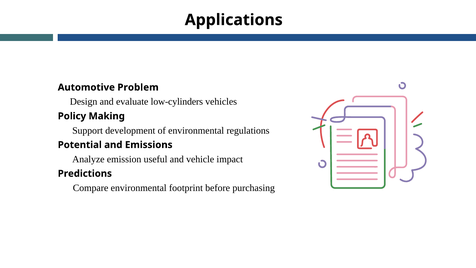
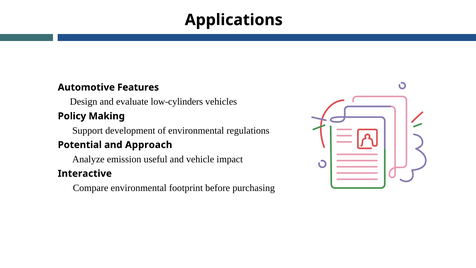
Problem: Problem -> Features (138, 87)
Emissions: Emissions -> Approach (149, 145)
Predictions: Predictions -> Interactive (85, 173)
